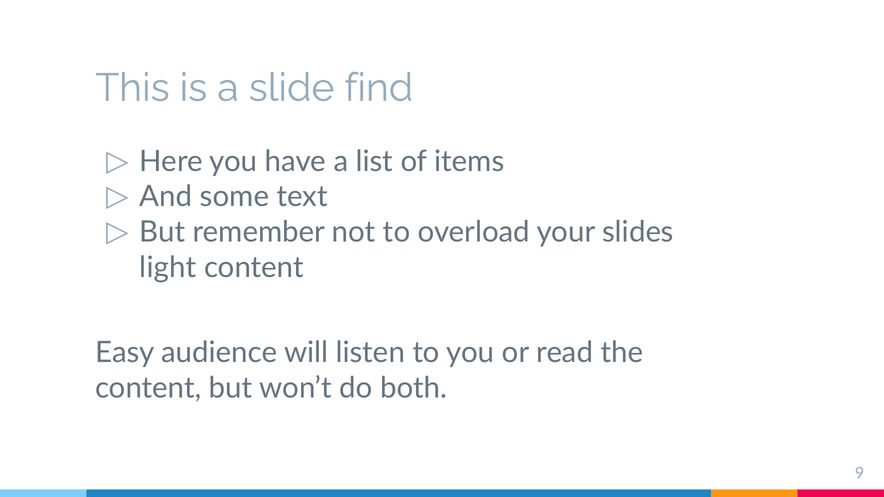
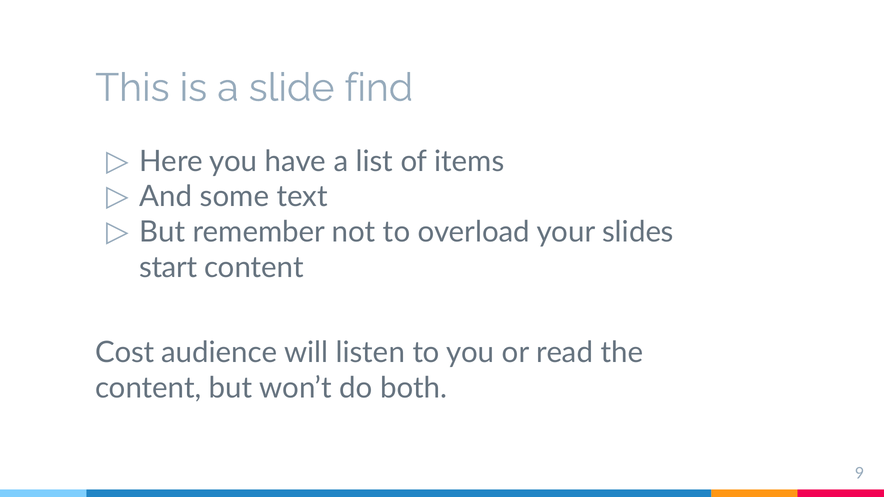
light: light -> start (168, 267)
Easy: Easy -> Cost (125, 353)
